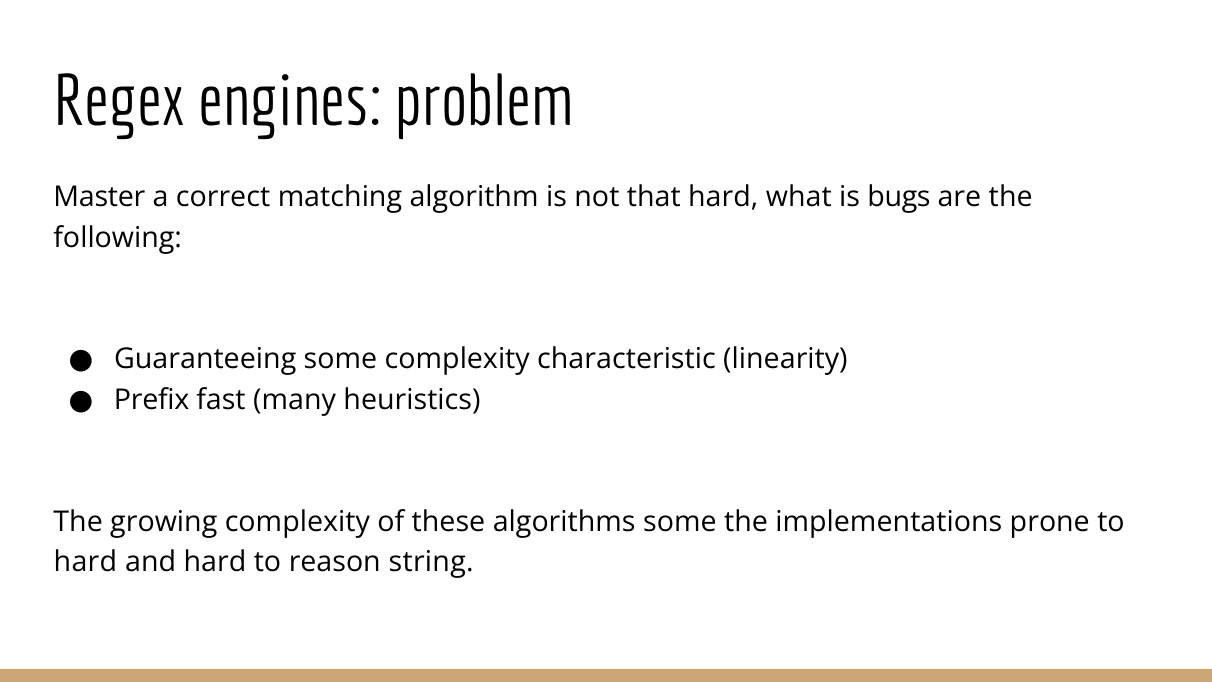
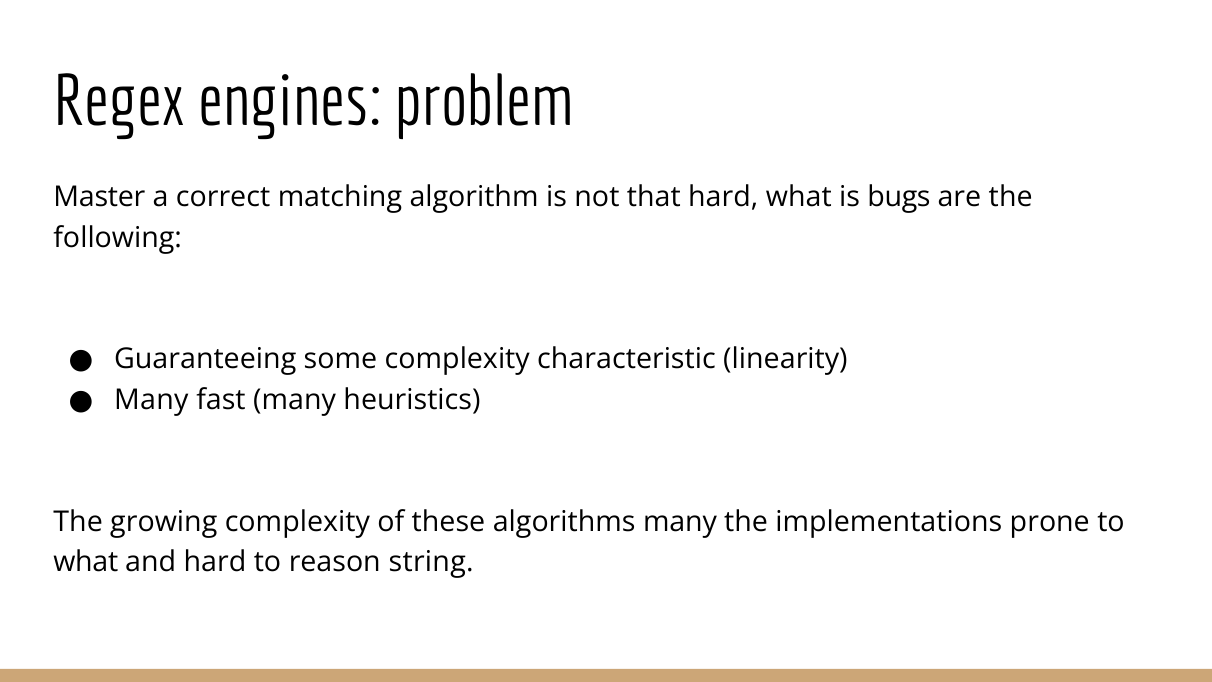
Prefix: Prefix -> Many (151, 400)
algorithms some: some -> many (680, 522)
hard: hard -> what (86, 562)
